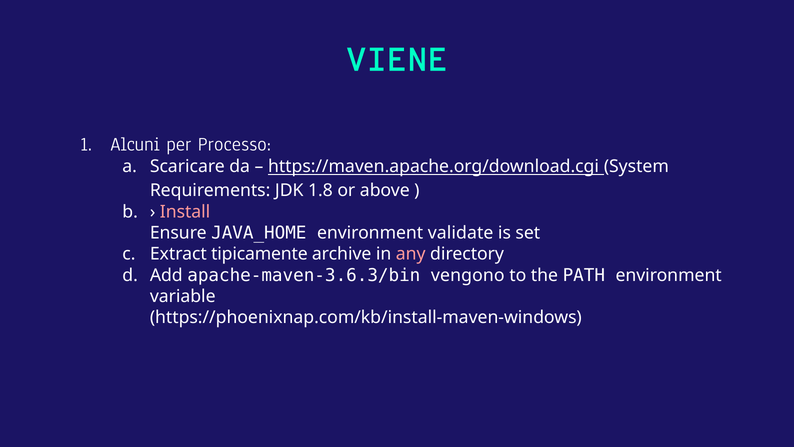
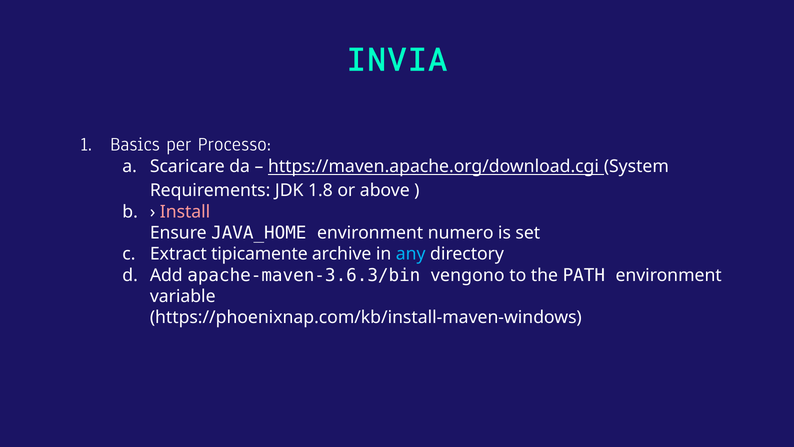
VIENE: VIENE -> INVIA (397, 60)
Alcuni: Alcuni -> Basics (135, 144)
validate: validate -> numero (461, 233)
any colour: pink -> light blue (411, 254)
